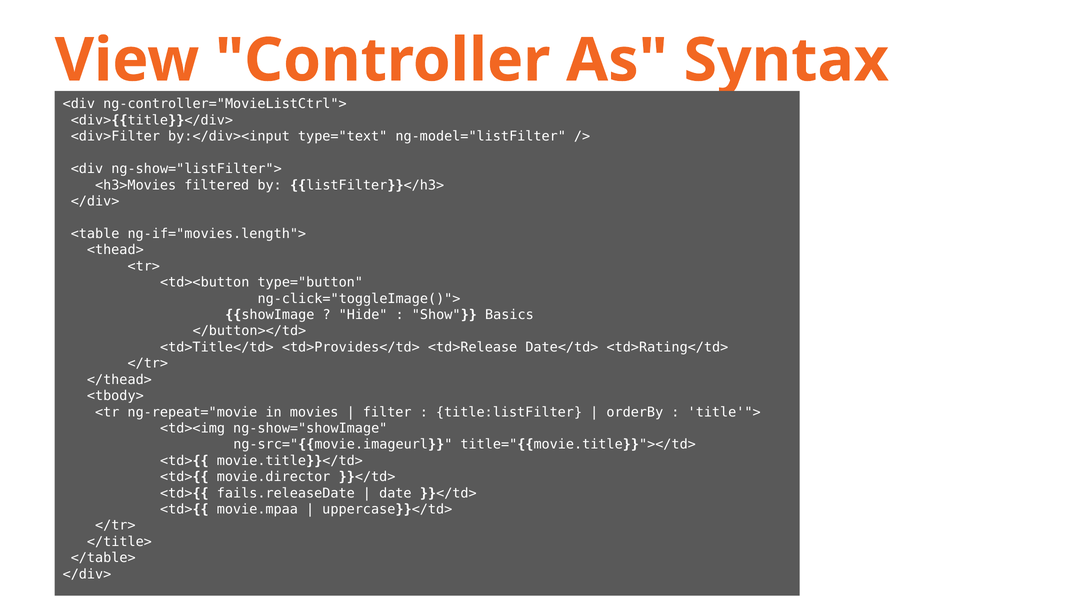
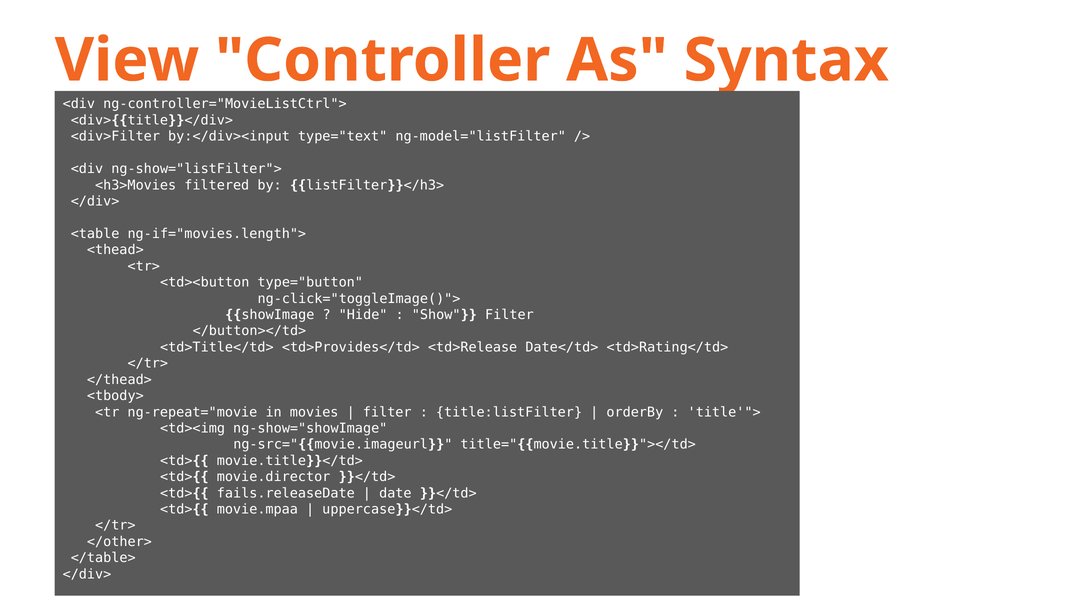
Show Basics: Basics -> Filter (509, 315)
</title>: </title> -> </other> (119, 541)
